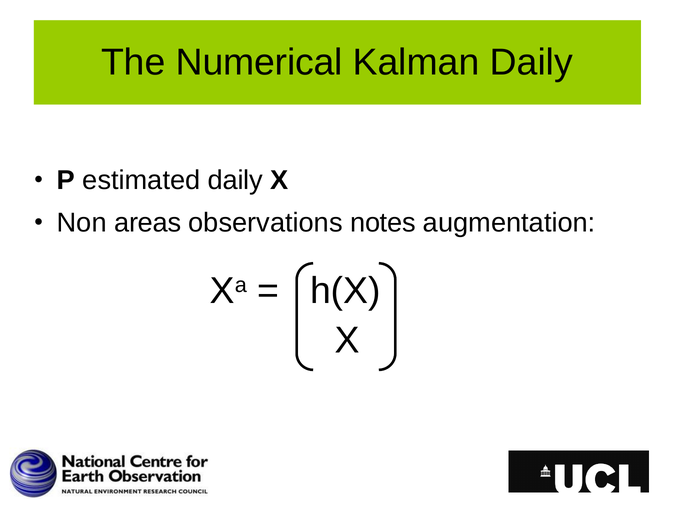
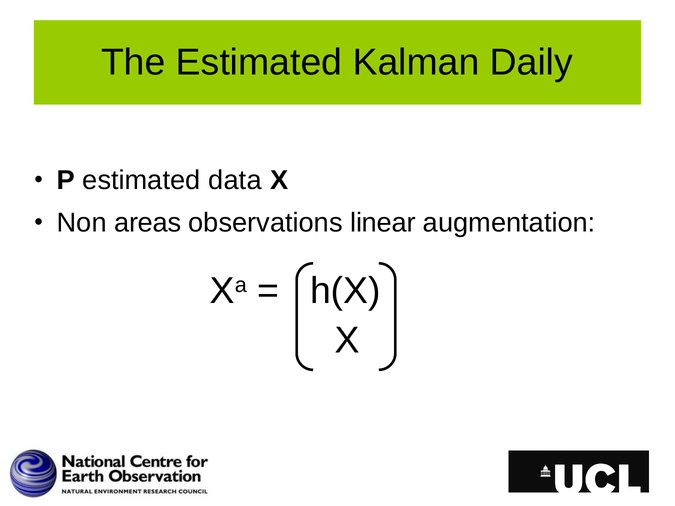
The Numerical: Numerical -> Estimated (259, 63)
estimated daily: daily -> data (235, 180)
notes: notes -> linear (383, 223)
